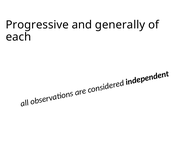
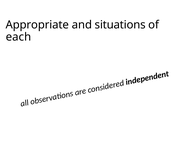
Progressive: Progressive -> Appropriate (37, 25)
generally: generally -> situations (120, 25)
